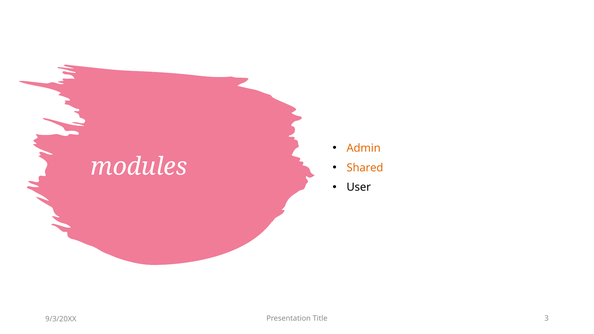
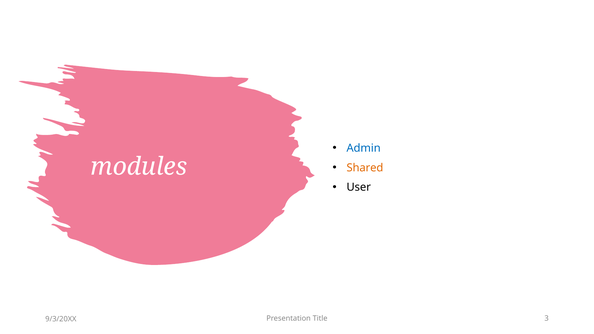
Admin colour: orange -> blue (364, 148)
